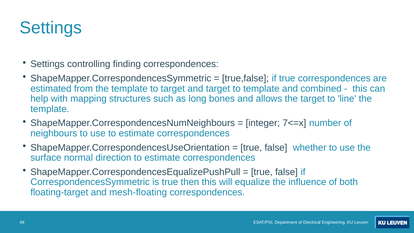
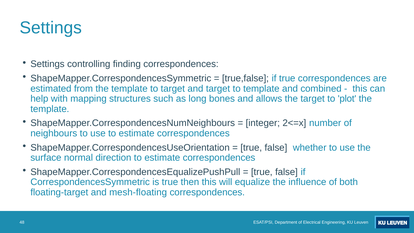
line: line -> plot (347, 99)
7<=x: 7<=x -> 2<=x (294, 123)
